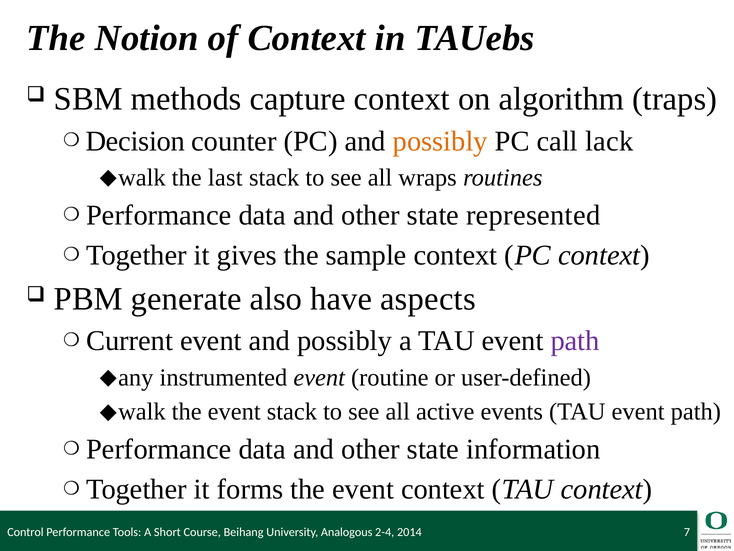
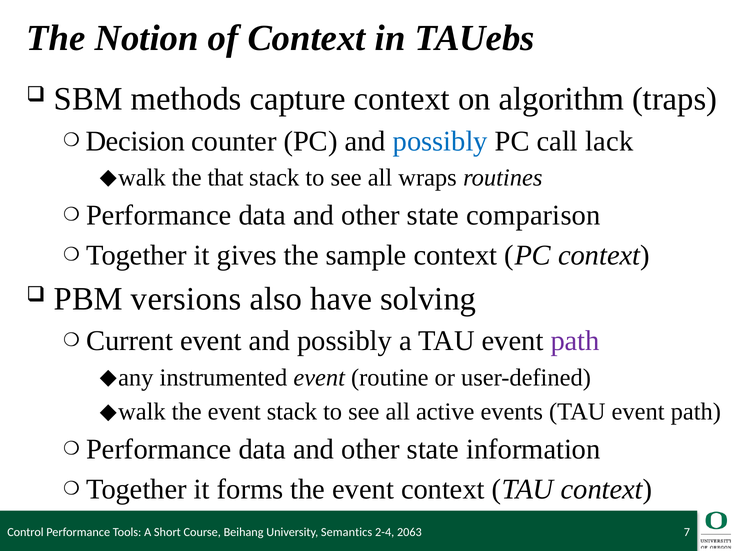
possibly colour: orange -> blue (440, 141)
last: last -> that (225, 177)
represented: represented -> comparison (533, 215)
generate: generate -> versions (186, 299)
aspects: aspects -> solving (428, 299)
Analogous: Analogous -> Semantics (347, 532)
2014: 2014 -> 2063 (409, 532)
